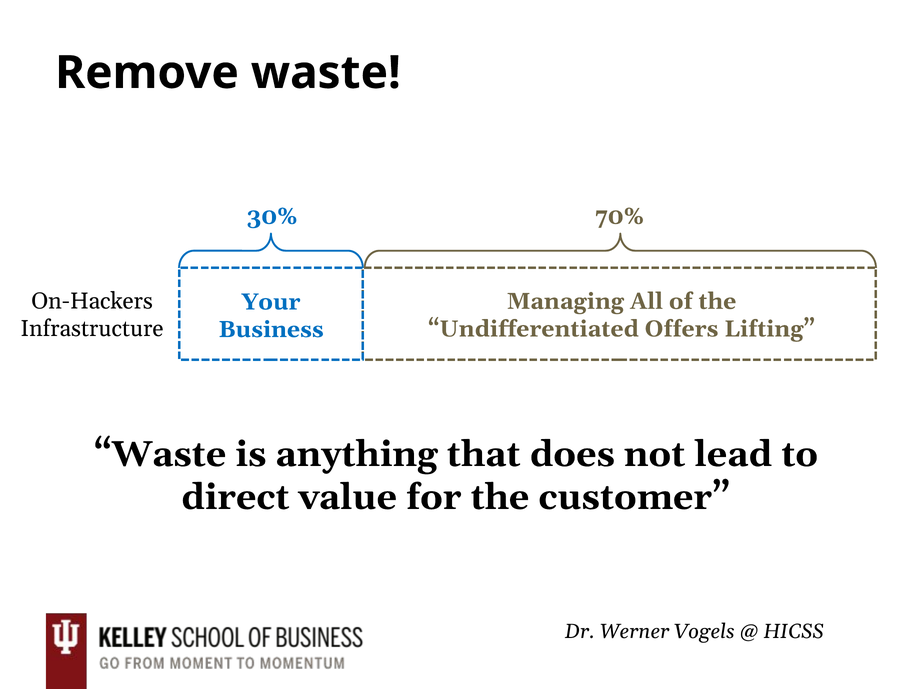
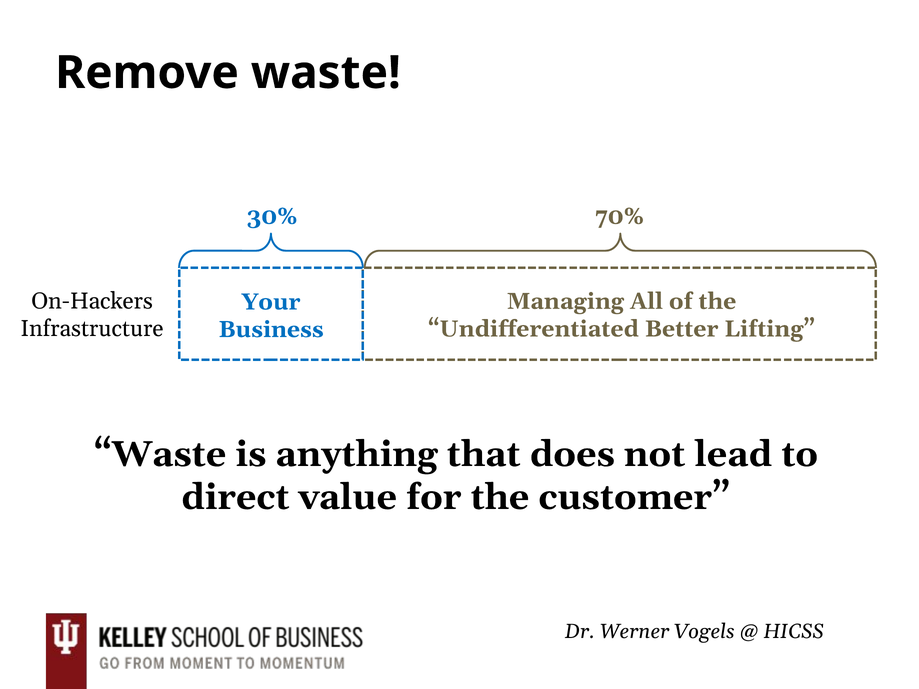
Offers: Offers -> Better (681, 329)
